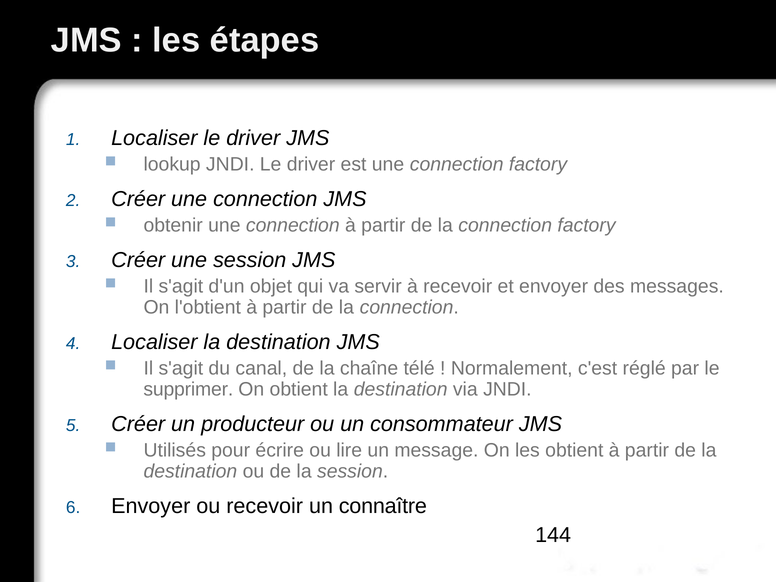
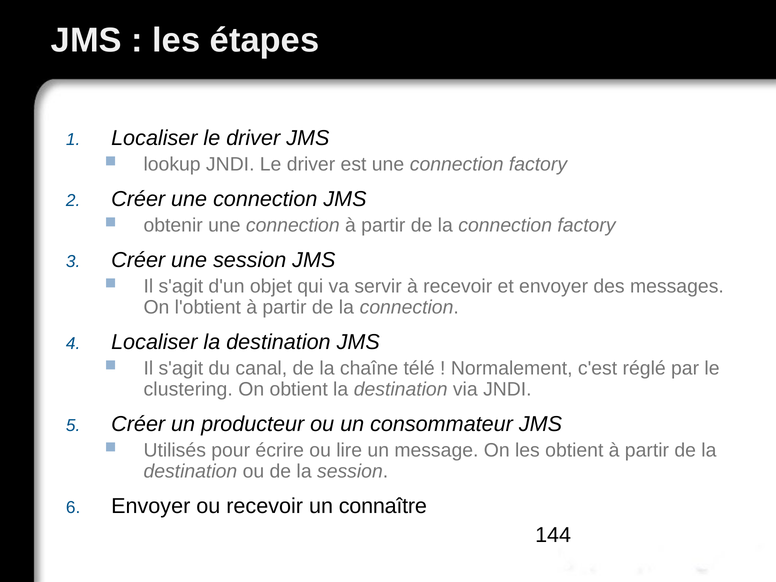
supprimer: supprimer -> clustering (188, 389)
